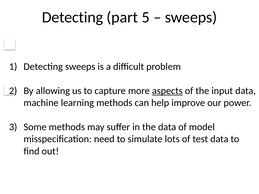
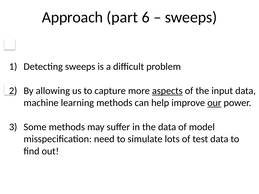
Detecting: Detecting -> Approach (72, 17)
5: 5 -> 6 (146, 17)
our underline: none -> present (214, 103)
